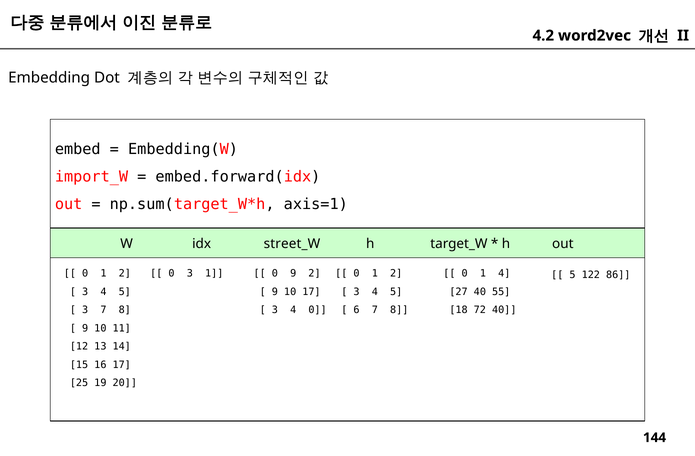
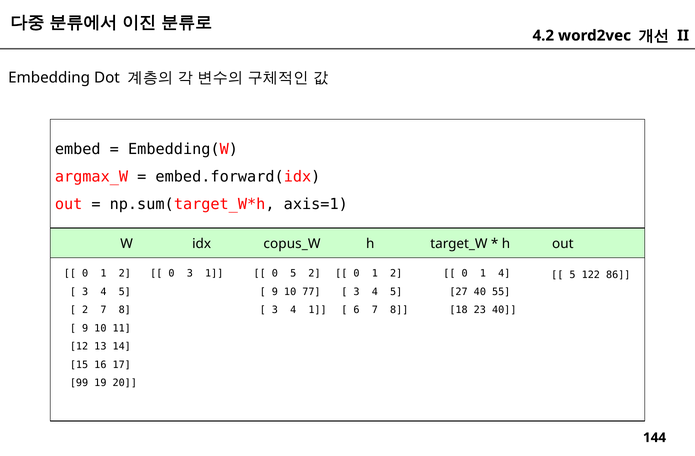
import_W: import_W -> argmax_W (91, 177)
street_W: street_W -> copus_W (292, 244)
0 9: 9 -> 5 (293, 274)
10 17: 17 -> 77 (311, 292)
3: 3 -> 2 (85, 310)
4 0: 0 -> 1 (318, 310)
72: 72 -> 23 (480, 310)
25: 25 -> 99 (79, 383)
